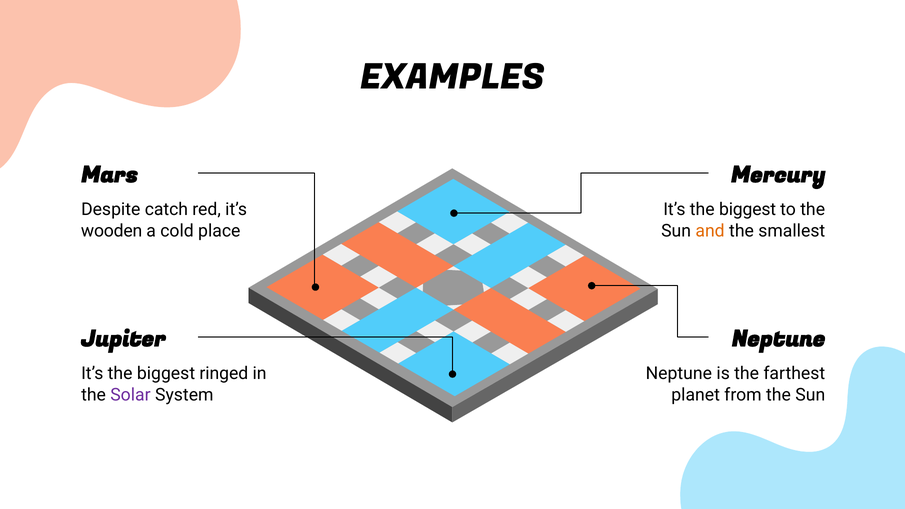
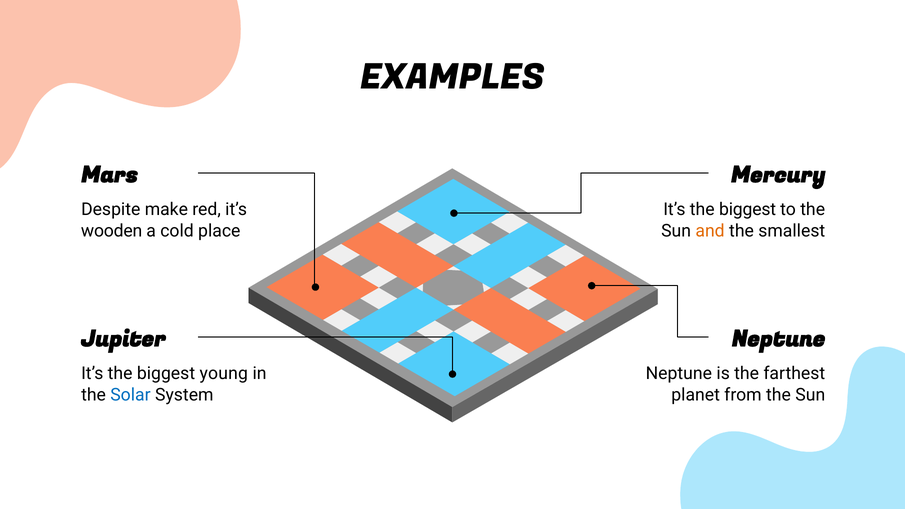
catch: catch -> make (166, 210)
ringed: ringed -> young (224, 374)
Solar colour: purple -> blue (130, 395)
